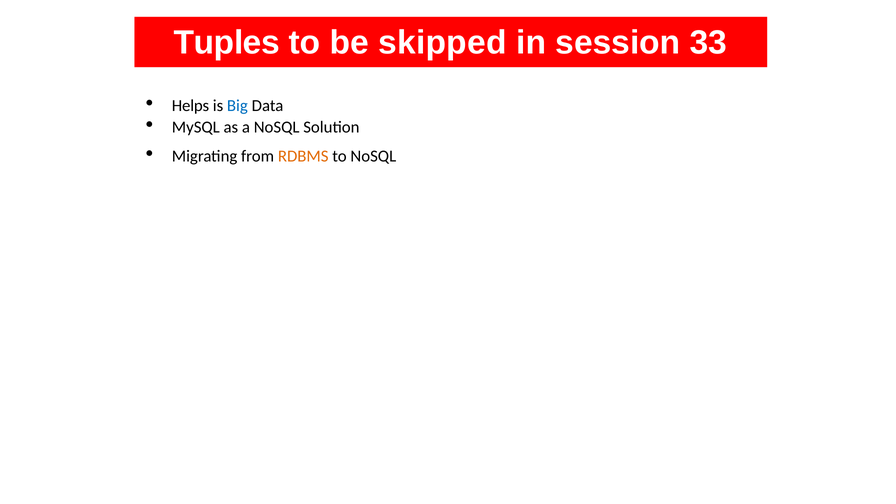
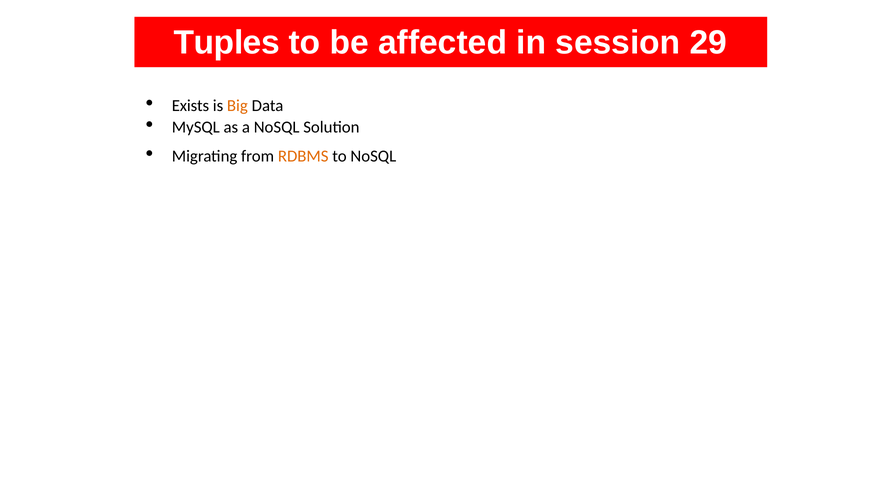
skipped: skipped -> affected (443, 43)
33: 33 -> 29 (708, 43)
Helps: Helps -> Exists (190, 106)
Big colour: blue -> orange (237, 106)
